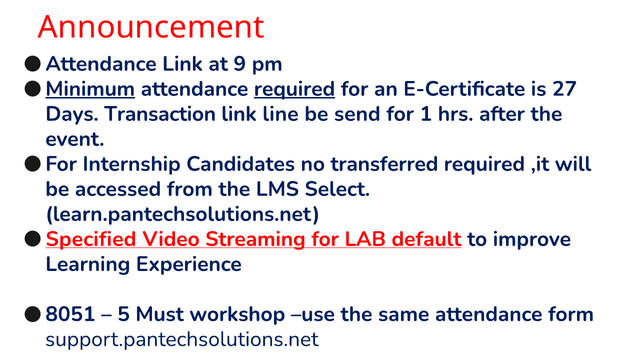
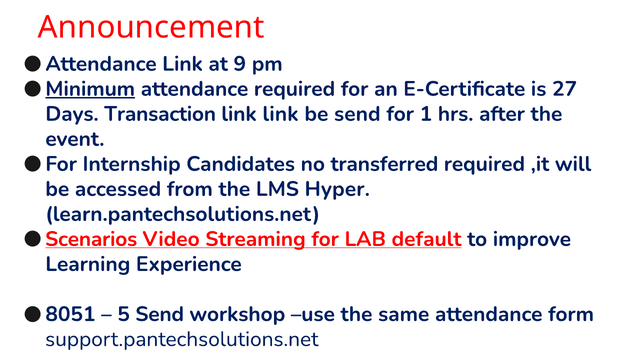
required underline: present -> none (295, 89)
link line: line -> link (280, 114)
Select: Select -> Hyper (337, 189)
Specified: Specified -> Scenarios (91, 240)
5 Must: Must -> Send (160, 315)
